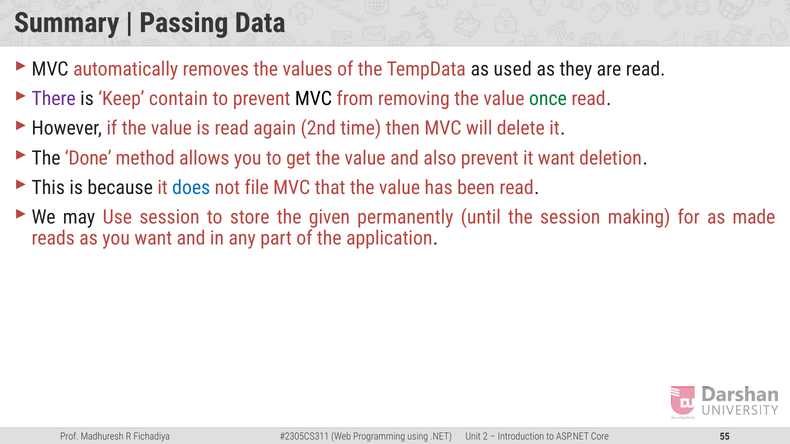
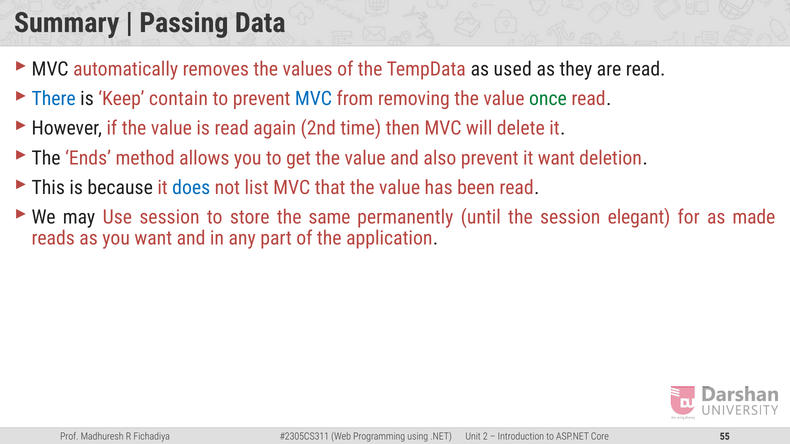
There colour: purple -> blue (54, 99)
MVC colour: black -> blue (313, 99)
Done: Done -> Ends (88, 158)
file: file -> list (257, 188)
given: given -> same (329, 217)
making: making -> elegant (639, 217)
